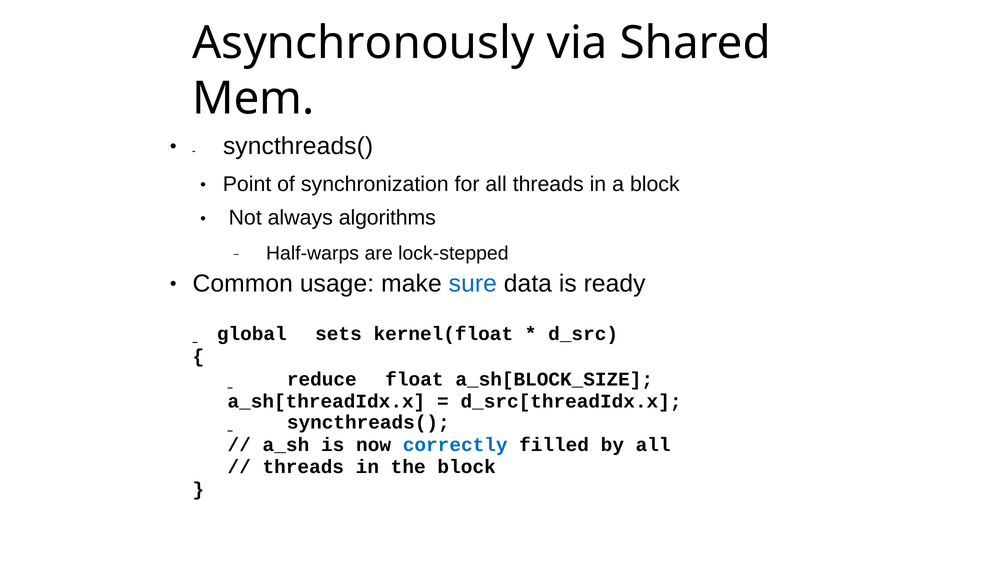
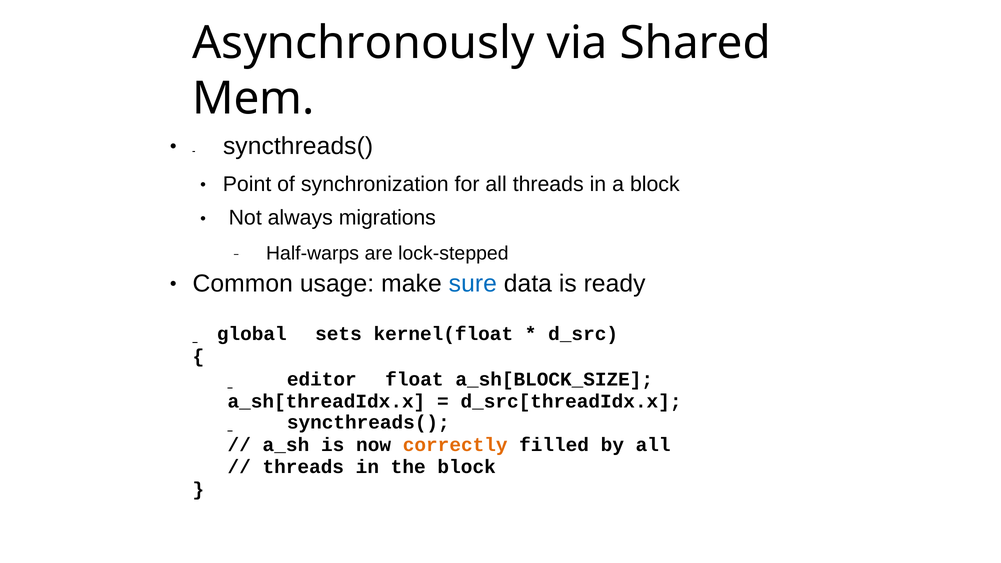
algorithms: algorithms -> migrations (387, 218)
reduce: reduce -> editor (322, 379)
correctly colour: blue -> orange (455, 445)
